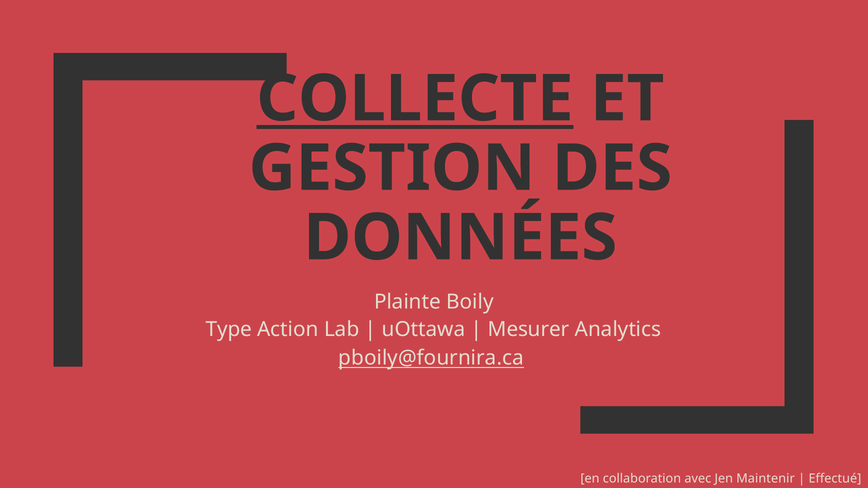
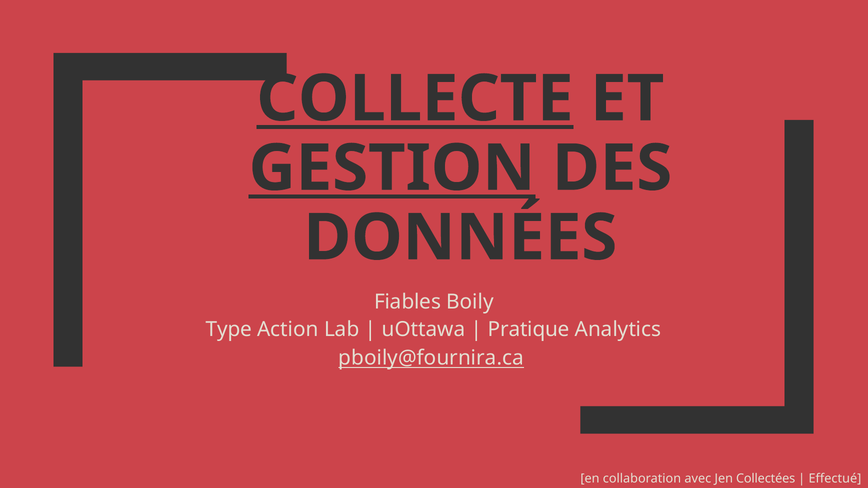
GESTION underline: none -> present (392, 168)
Plainte: Plainte -> Fiables (408, 302)
Mesurer: Mesurer -> Pratique (529, 330)
Maintenir: Maintenir -> Collectées (766, 479)
